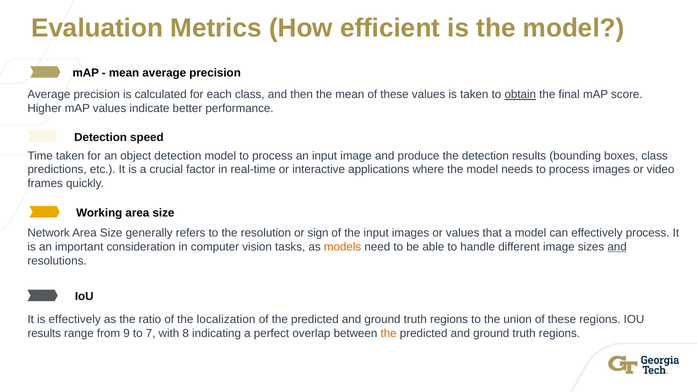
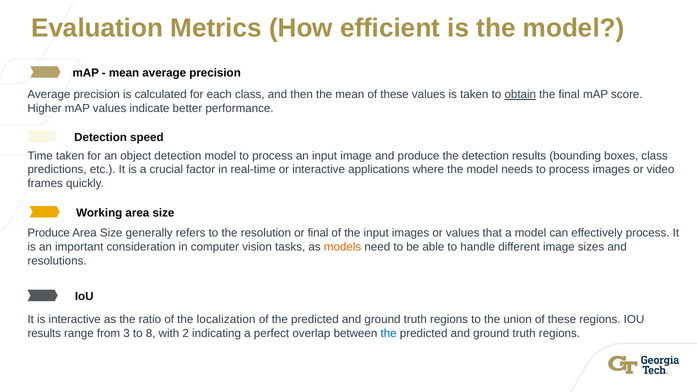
Network: Network -> Produce (49, 233)
or sign: sign -> final (318, 233)
and underline: present -> none (617, 247)
is effectively: effectively -> interactive (75, 320)
9: 9 -> 3 (127, 334)
7: 7 -> 8 (151, 334)
8: 8 -> 2 (186, 334)
the colour: orange -> blue (389, 334)
